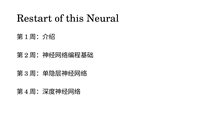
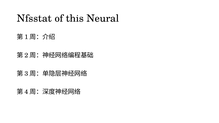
Restart: Restart -> Nfsstat (34, 18)
